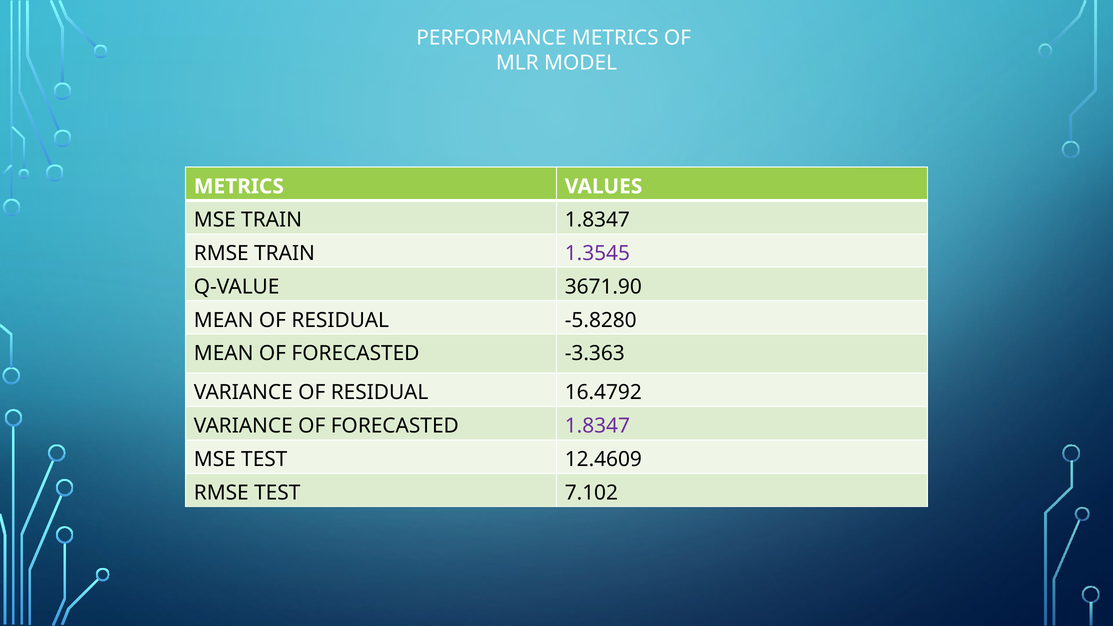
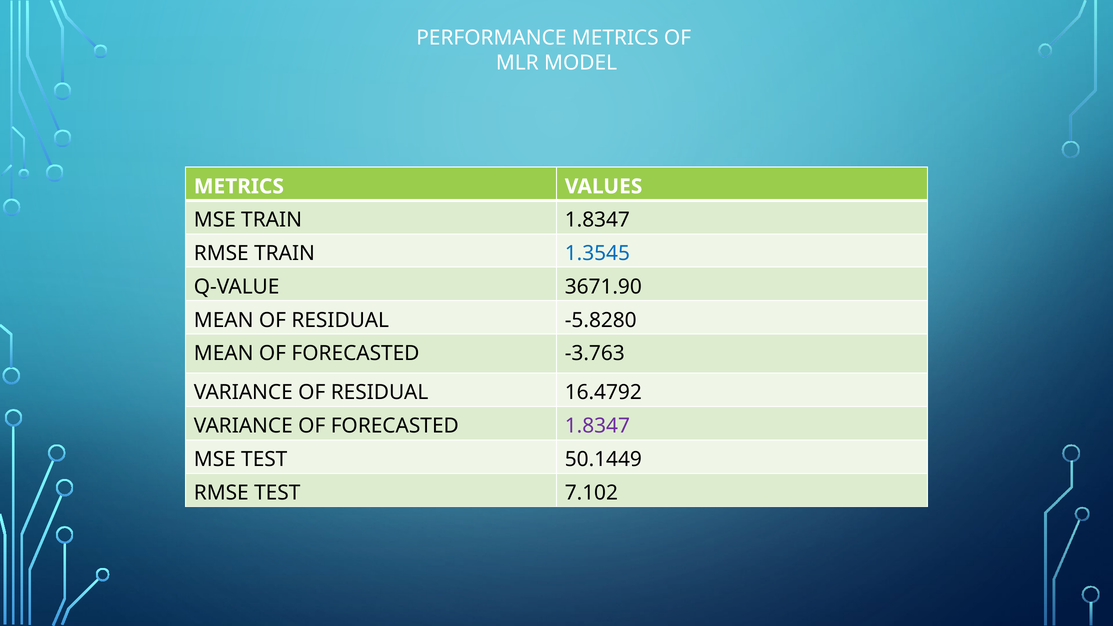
1.3545 colour: purple -> blue (597, 253)
-3.363: -3.363 -> -3.763 (595, 354)
12.4609: 12.4609 -> 50.1449 (603, 459)
